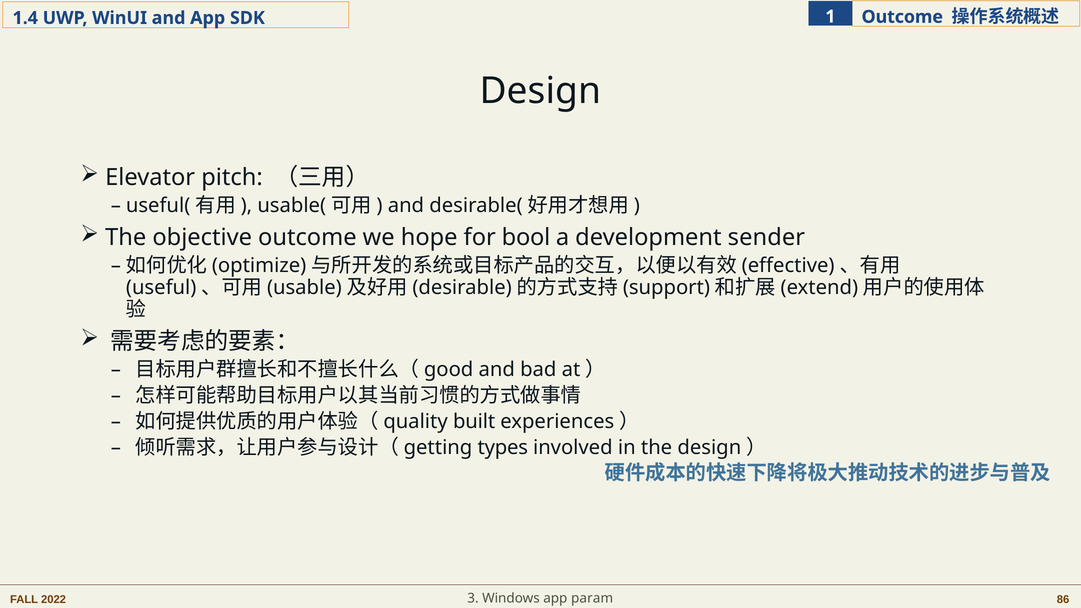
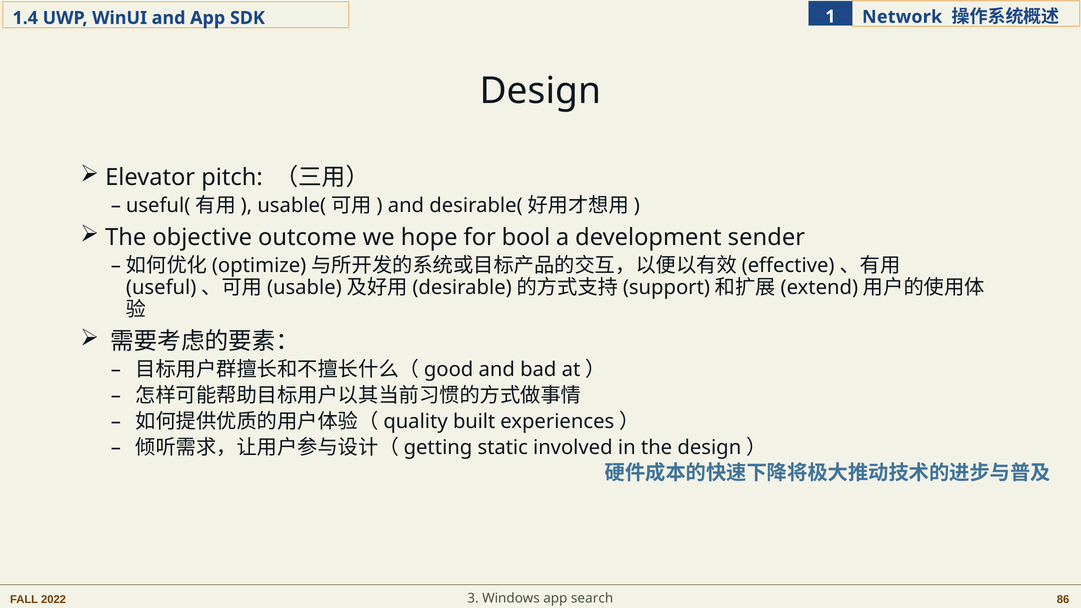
Outcome: Outcome -> Network (902, 17)
types: types -> static (503, 448)
param: param -> search (592, 598)
